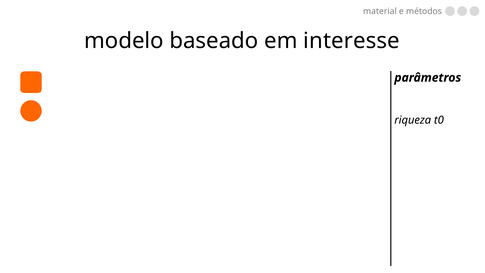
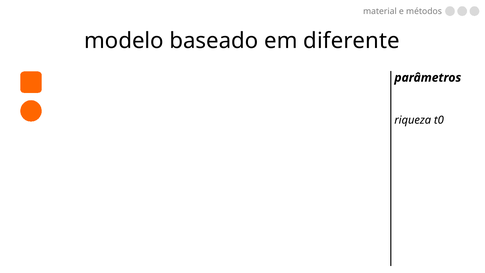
interesse: interesse -> diferente (352, 41)
